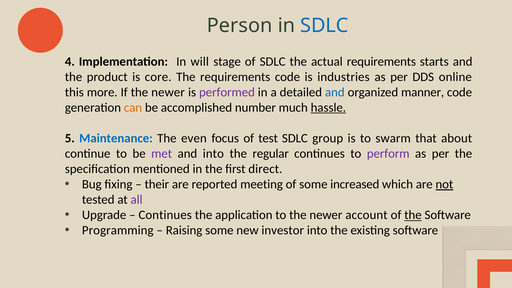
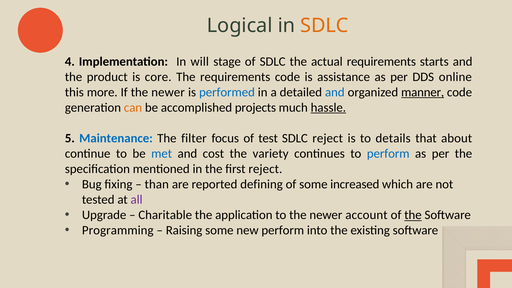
Person: Person -> Logical (240, 26)
SDLC colour: blue -> orange (324, 26)
industries: industries -> assistance (344, 77)
performed colour: purple -> blue (227, 92)
manner underline: none -> present (423, 92)
number: number -> projects (255, 108)
even: even -> filter (194, 138)
SDLC group: group -> reject (328, 138)
swarm: swarm -> details (393, 138)
met colour: purple -> blue (162, 154)
and into: into -> cost (213, 154)
regular: regular -> variety (271, 154)
perform colour: purple -> blue (388, 154)
first direct: direct -> reject (265, 169)
their: their -> than (157, 184)
meeting: meeting -> defining (262, 184)
not underline: present -> none (444, 184)
Continues: Continues -> Charitable (165, 215)
new investor: investor -> perform (283, 230)
